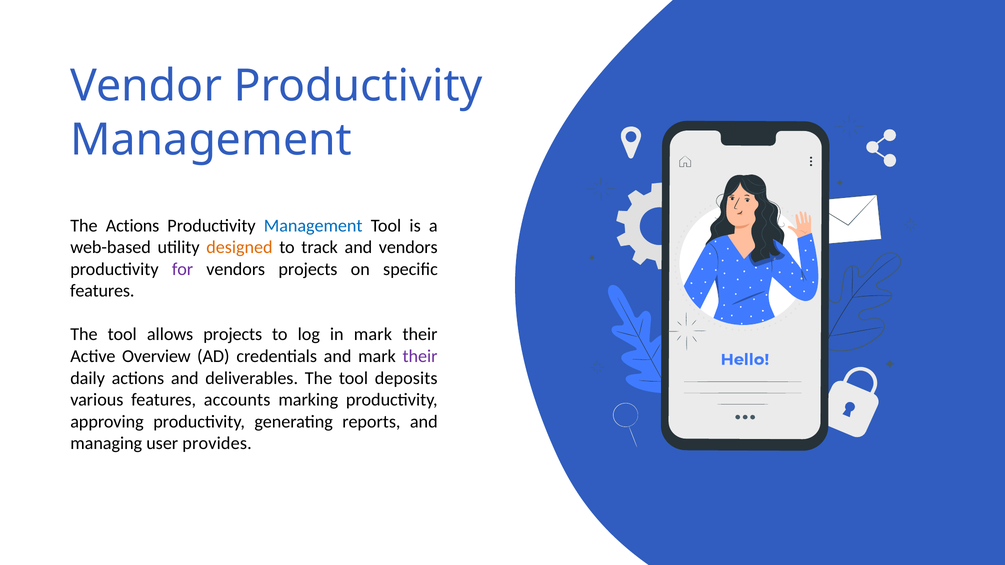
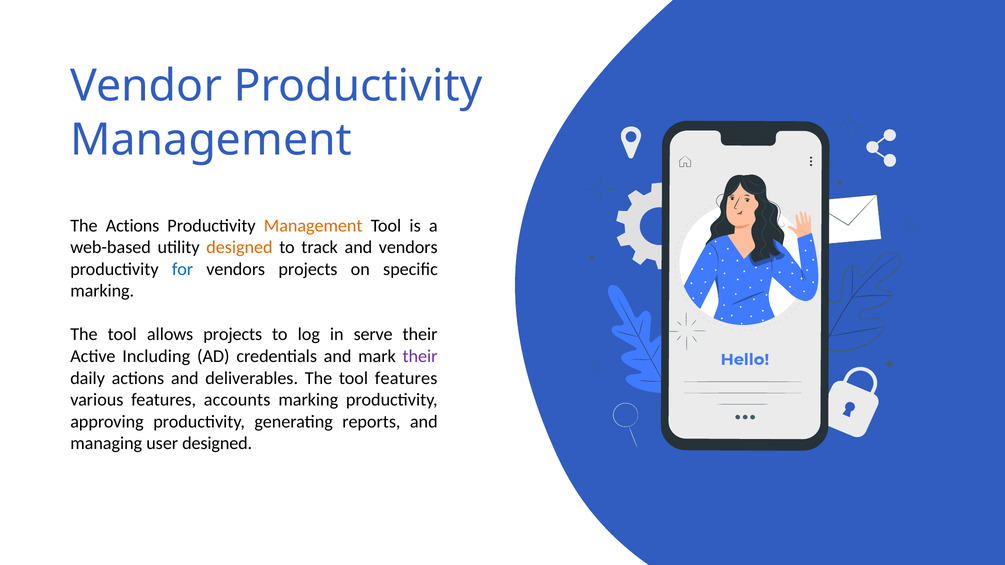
Management colour: blue -> orange (313, 226)
for colour: purple -> blue (183, 269)
features: features -> marking (102, 291)
in mark: mark -> serve (373, 335)
Overview: Overview -> Including (156, 356)
tool deposits: deposits -> features (406, 378)
user provides: provides -> designed (217, 444)
